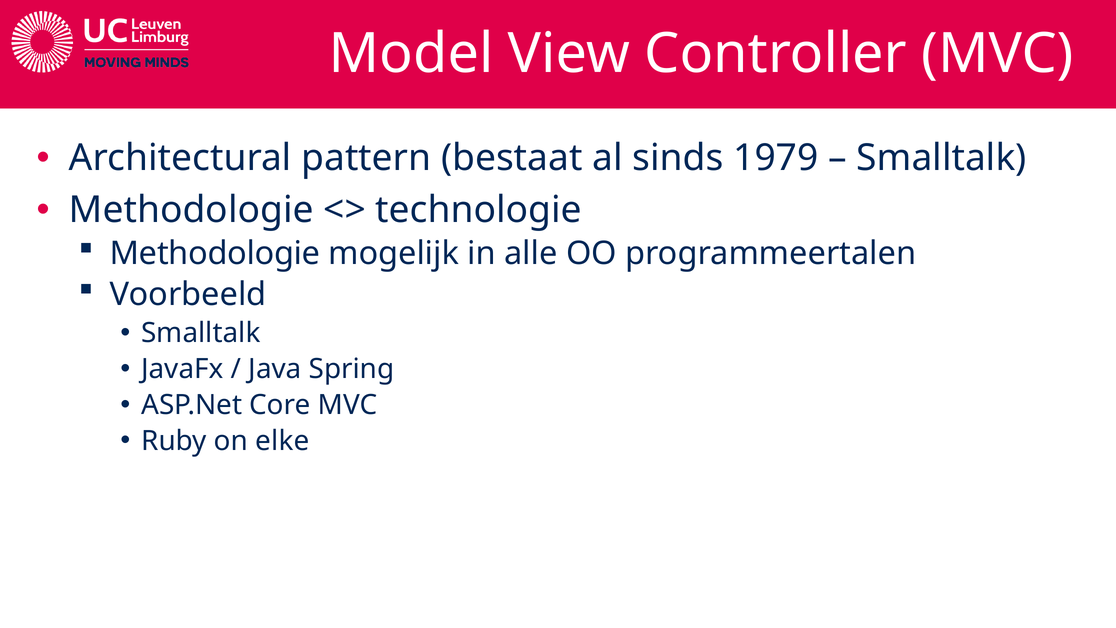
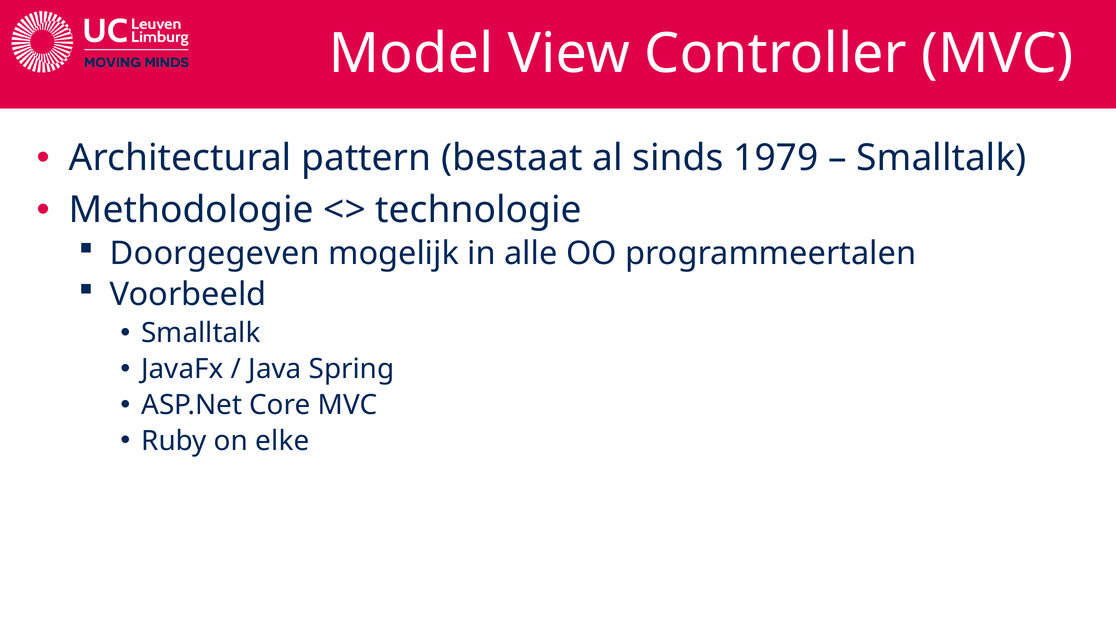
Methodologie: Methodologie -> Doorgegeven (215, 254)
